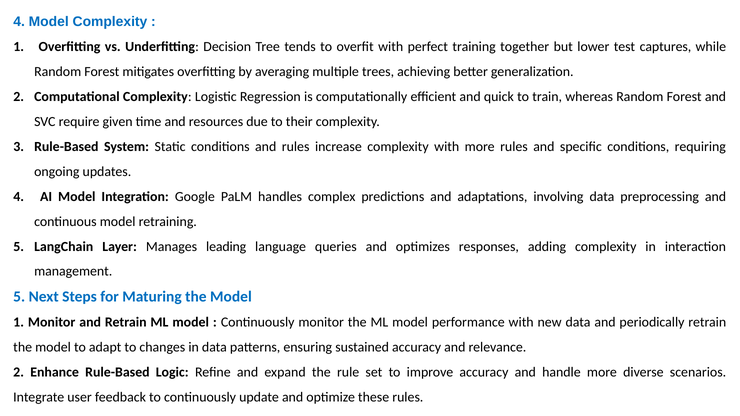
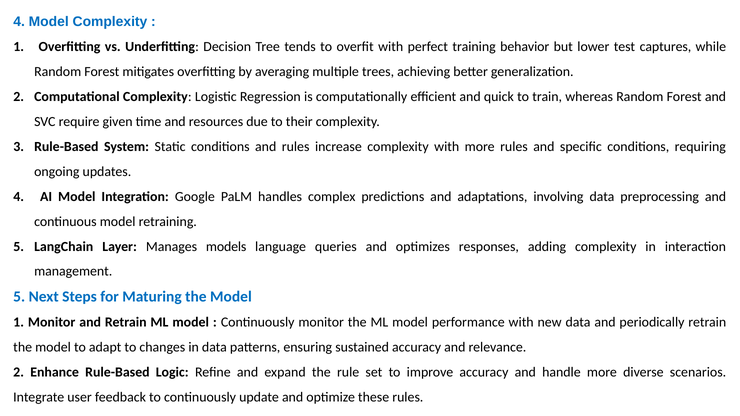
together: together -> behavior (525, 47)
leading: leading -> models (226, 247)
